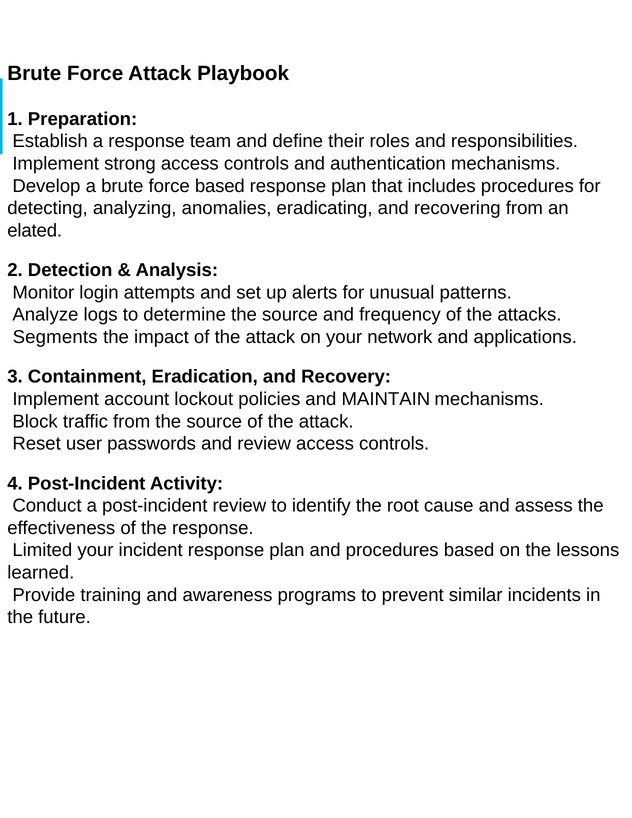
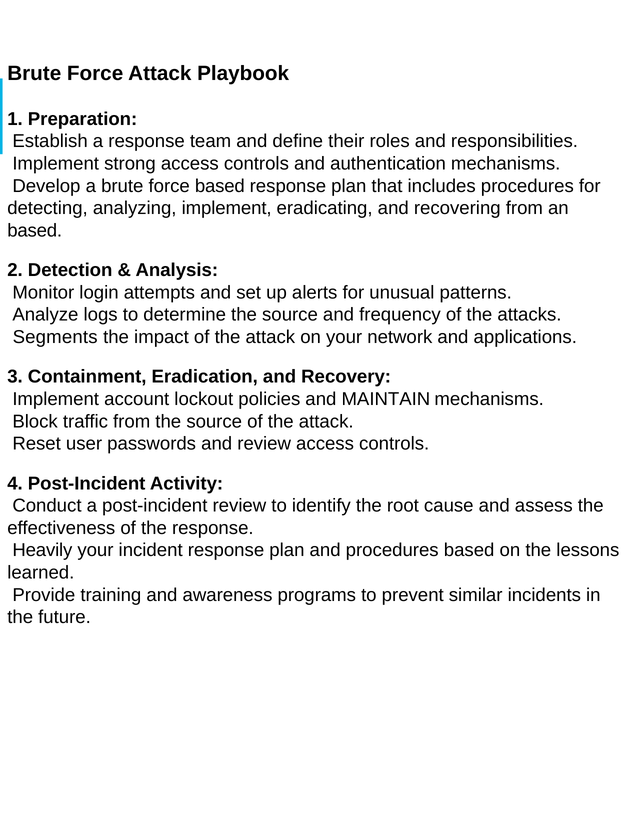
analyzing anomalies: anomalies -> implement (227, 208)
elated: elated -> based (35, 230)
Limited: Limited -> Heavily (42, 550)
